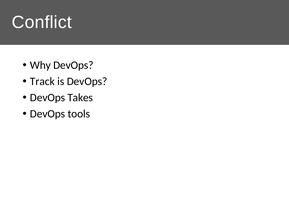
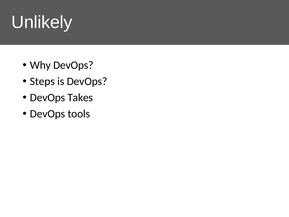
Conflict: Conflict -> Unlikely (42, 22)
Track: Track -> Steps (42, 81)
